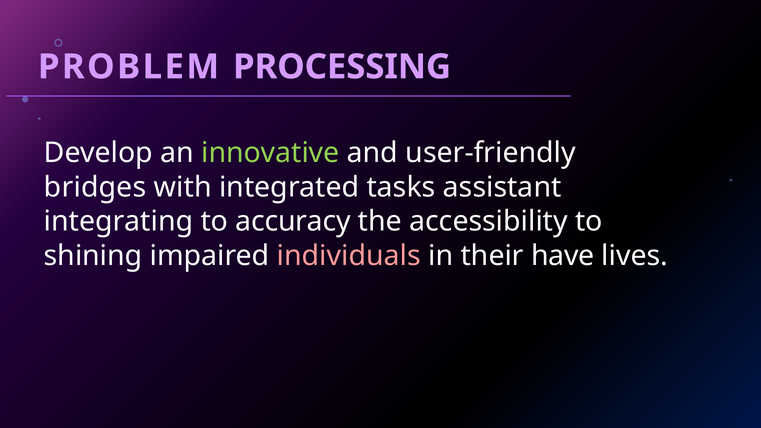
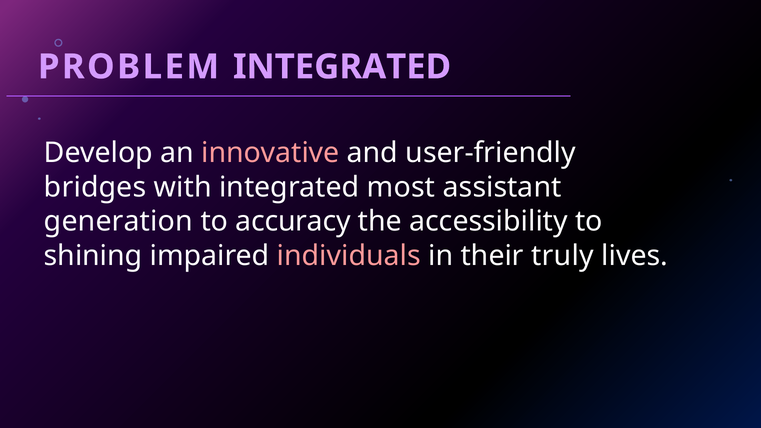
PROBLEM PROCESSING: PROCESSING -> INTEGRATED (342, 67)
innovative colour: light green -> pink (270, 153)
tasks: tasks -> most (401, 187)
integrating: integrating -> generation (118, 222)
have: have -> truly (562, 256)
